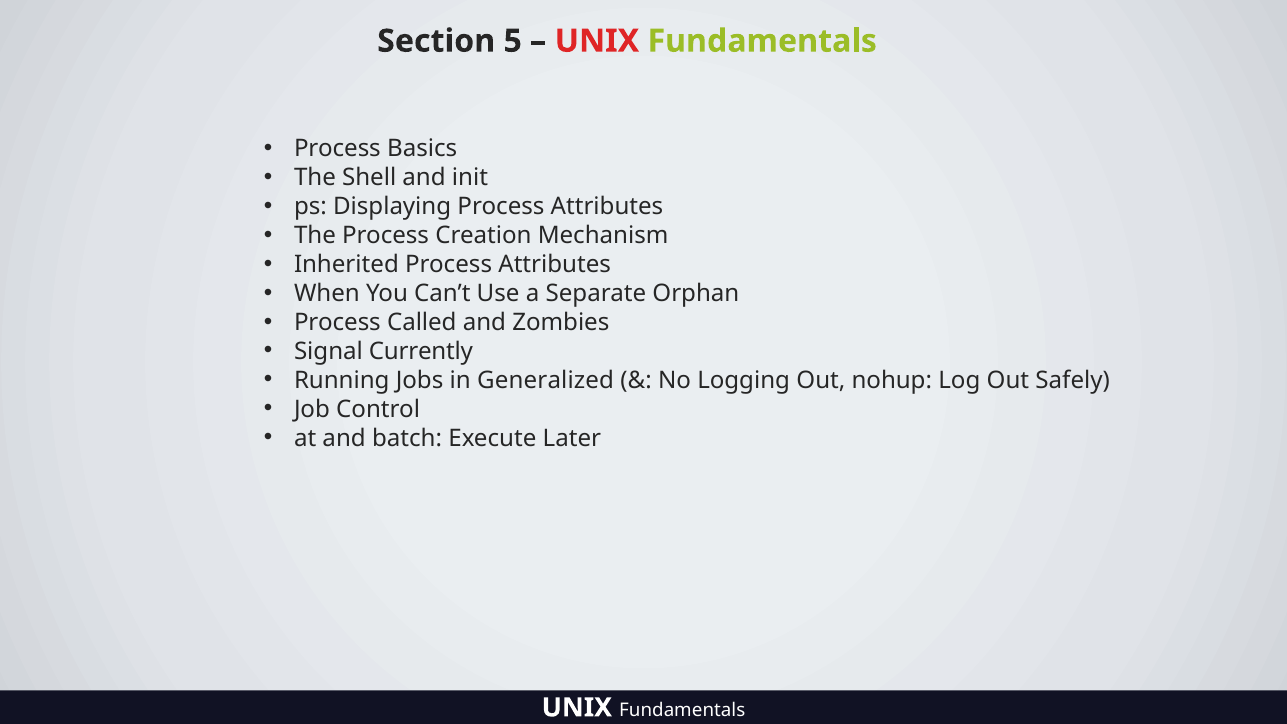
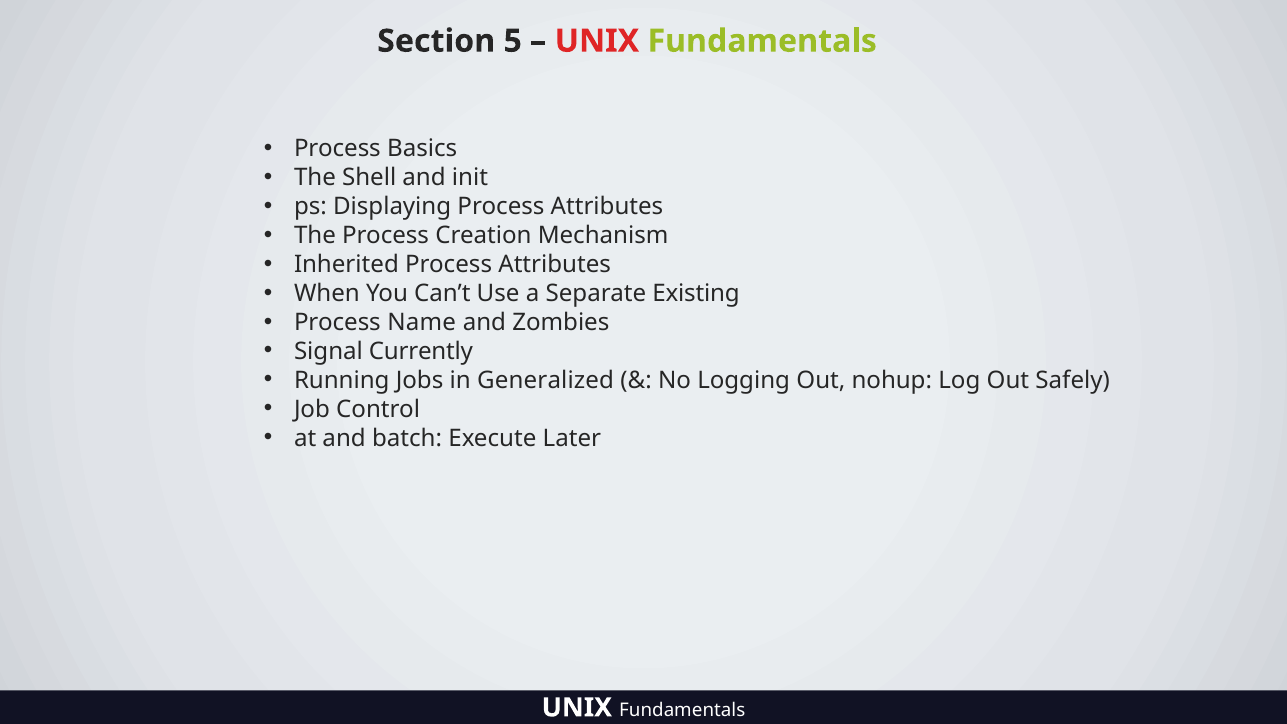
Orphan: Orphan -> Existing (696, 293)
Called: Called -> Name (422, 322)
